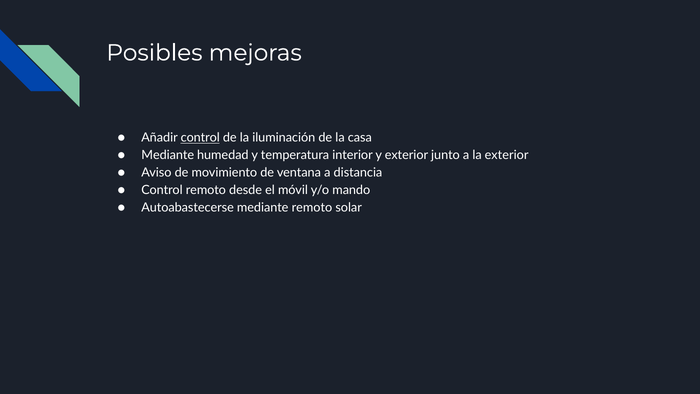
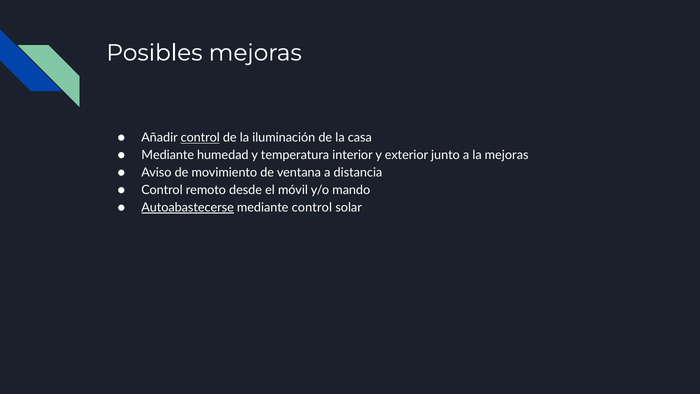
la exterior: exterior -> mejoras (507, 155)
Autoabastecerse underline: none -> present (188, 208)
mediante remoto: remoto -> control (312, 208)
